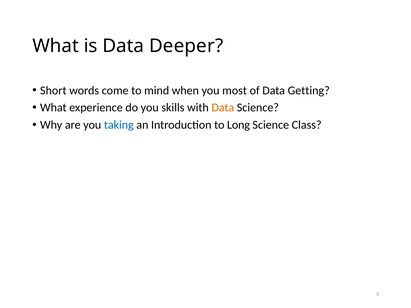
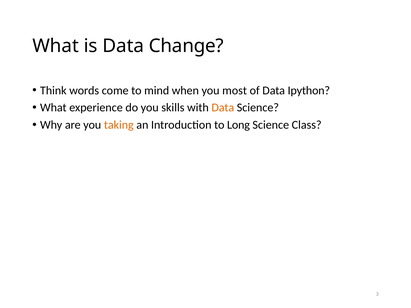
Deeper: Deeper -> Change (186, 46)
Short: Short -> Think (53, 91)
Getting: Getting -> Ipython (309, 91)
taking colour: blue -> orange (119, 125)
